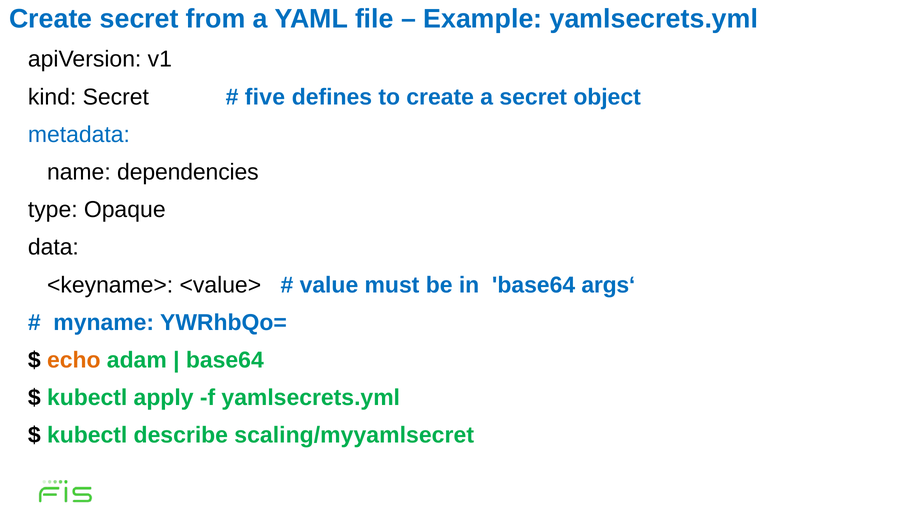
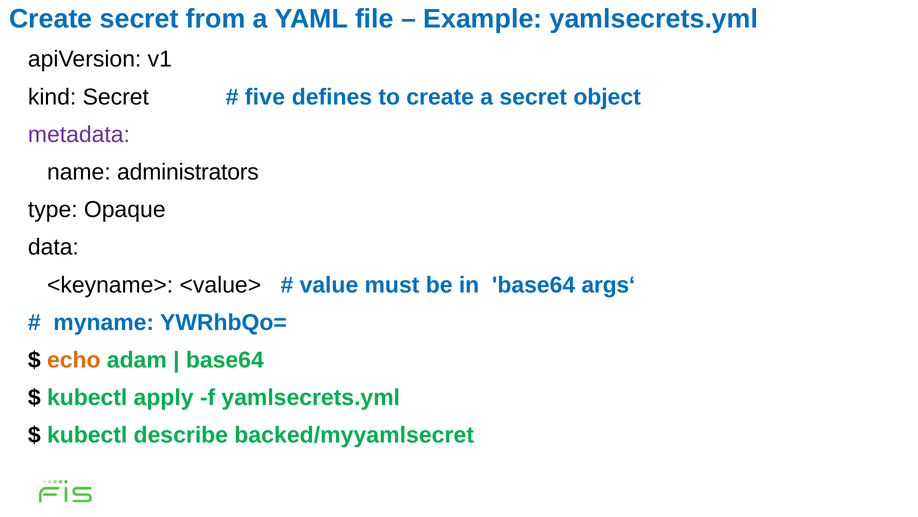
metadata colour: blue -> purple (79, 134)
dependencies: dependencies -> administrators (188, 172)
scaling/myyamlsecret: scaling/myyamlsecret -> backed/myyamlsecret (354, 435)
